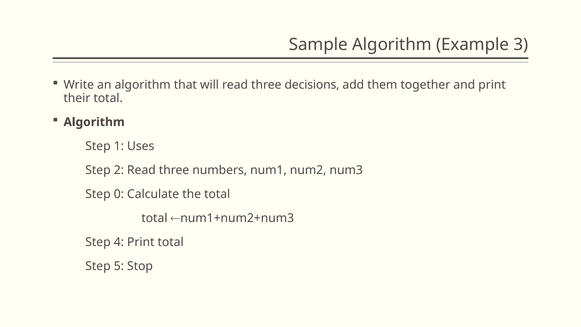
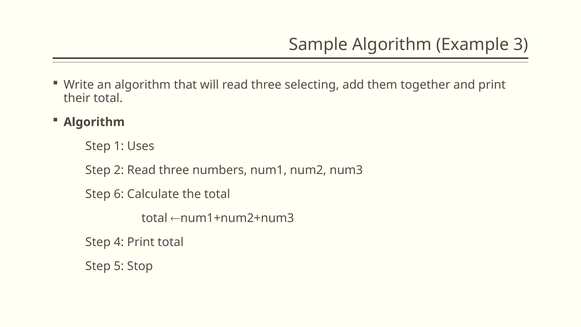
decisions: decisions -> selecting (312, 85)
0: 0 -> 6 (119, 194)
